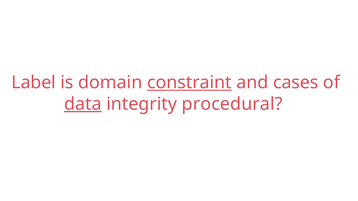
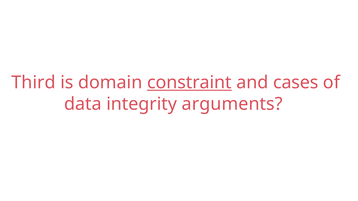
Label: Label -> Third (34, 83)
data underline: present -> none (83, 104)
procedural: procedural -> arguments (232, 104)
